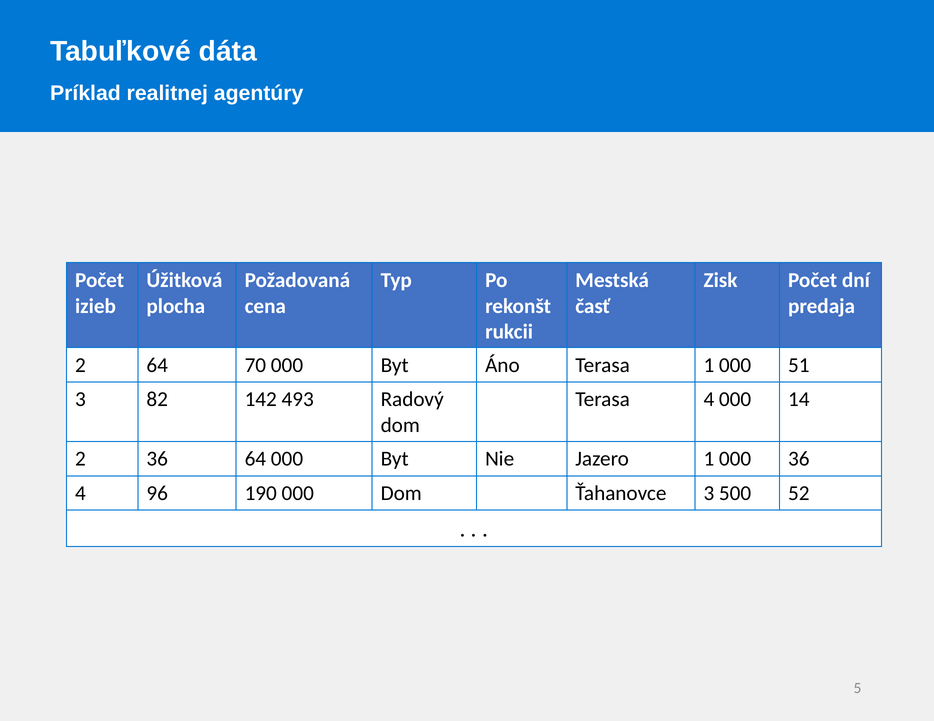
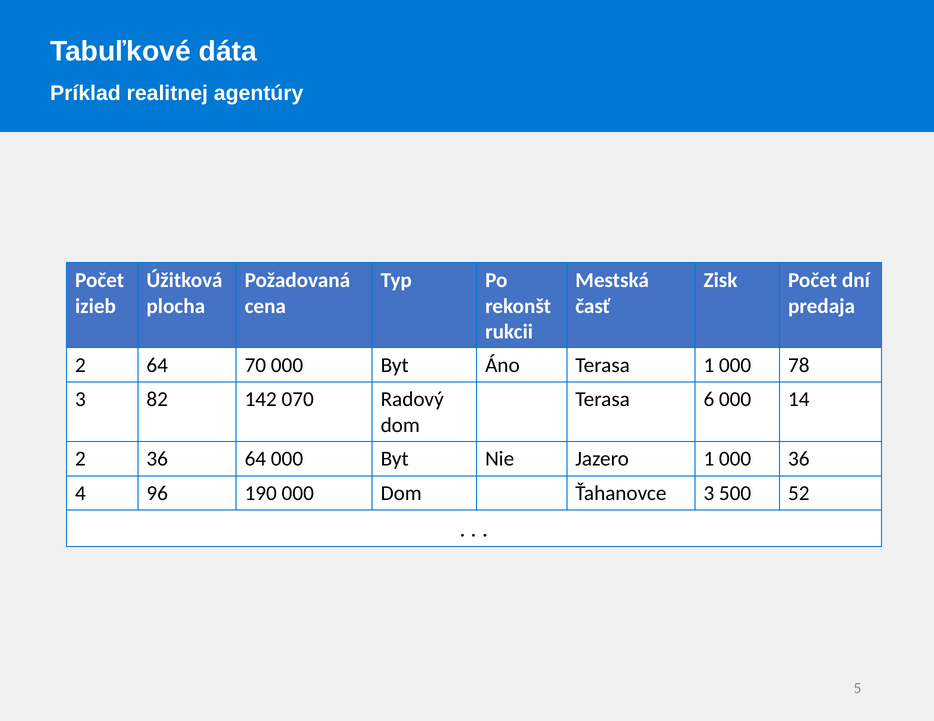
51: 51 -> 78 (799, 365)
493: 493 -> 070 (298, 400)
Terasa 4: 4 -> 6 (709, 400)
